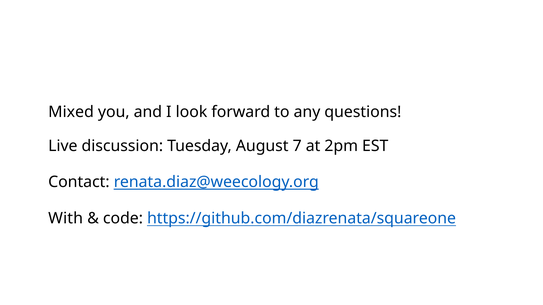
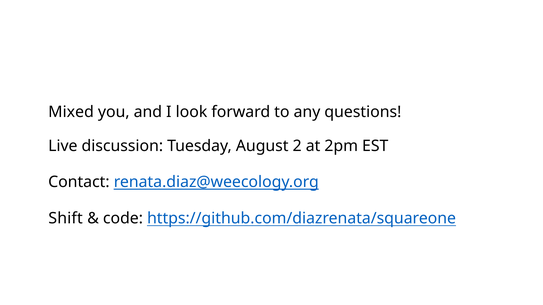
7: 7 -> 2 (297, 146)
With: With -> Shift (66, 219)
